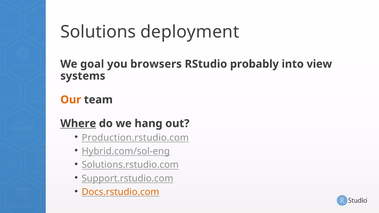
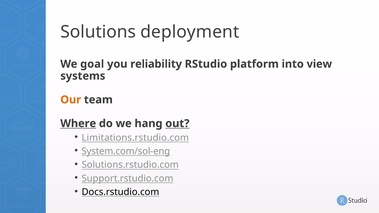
browsers: browsers -> reliability (156, 64)
probably: probably -> platform (254, 64)
out underline: none -> present (177, 124)
Production.rstudio.com: Production.rstudio.com -> Limitations.rstudio.com (135, 138)
Hybrid.com/sol-eng: Hybrid.com/sol-eng -> System.com/sol-eng (126, 151)
Docs.rstudio.com colour: orange -> black (120, 192)
